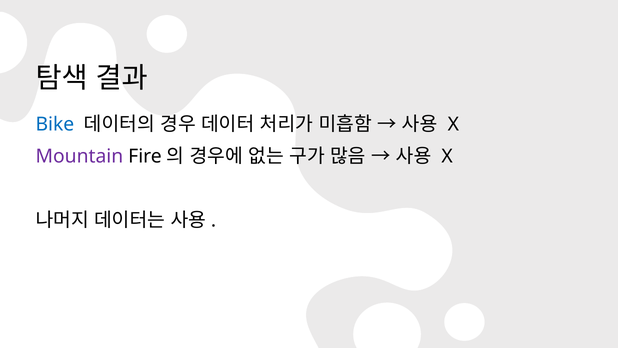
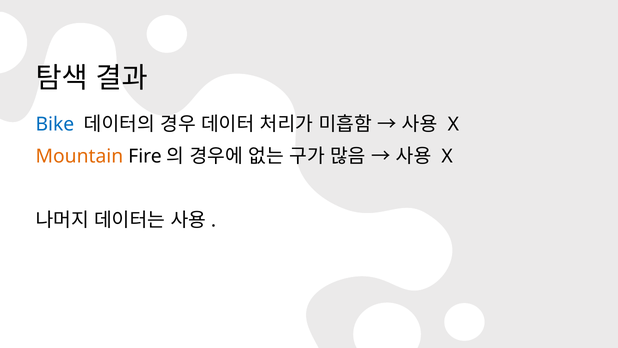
Mountain colour: purple -> orange (79, 156)
